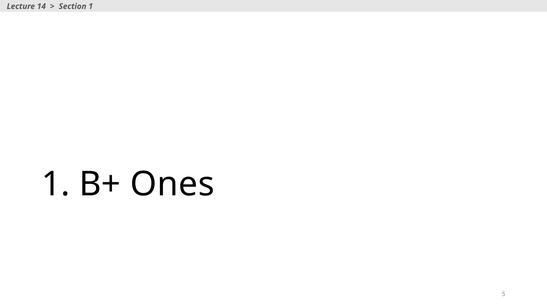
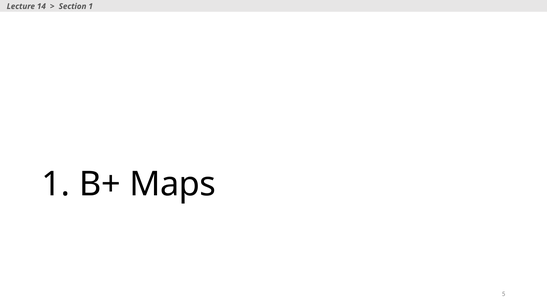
Ones: Ones -> Maps (173, 184)
